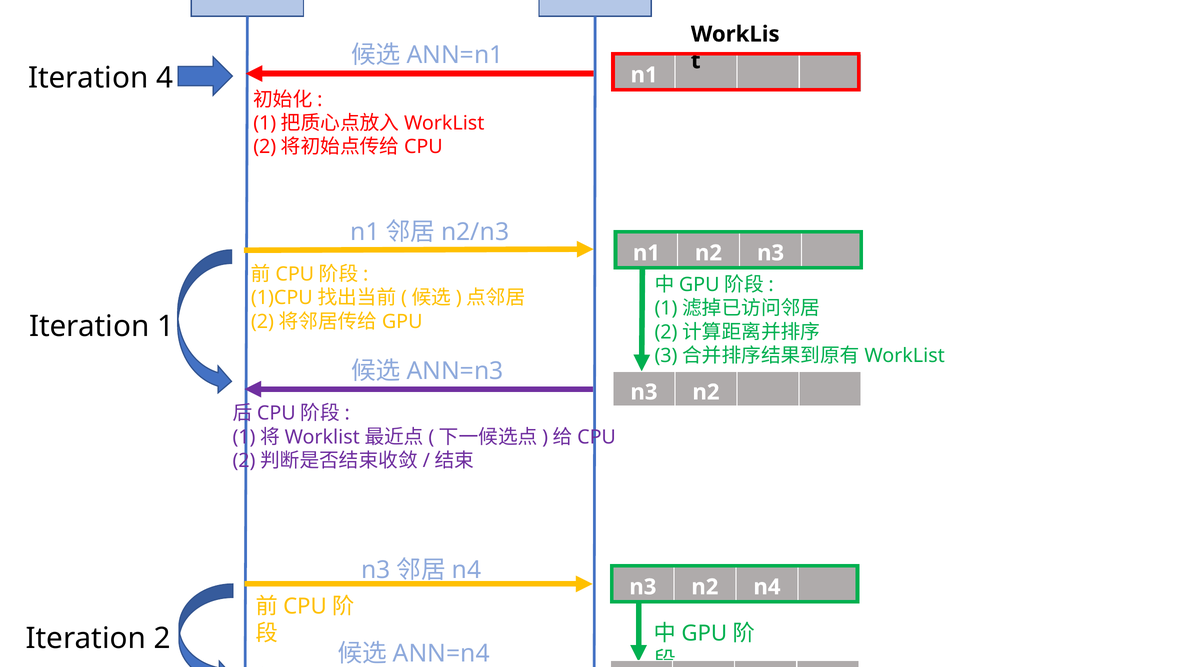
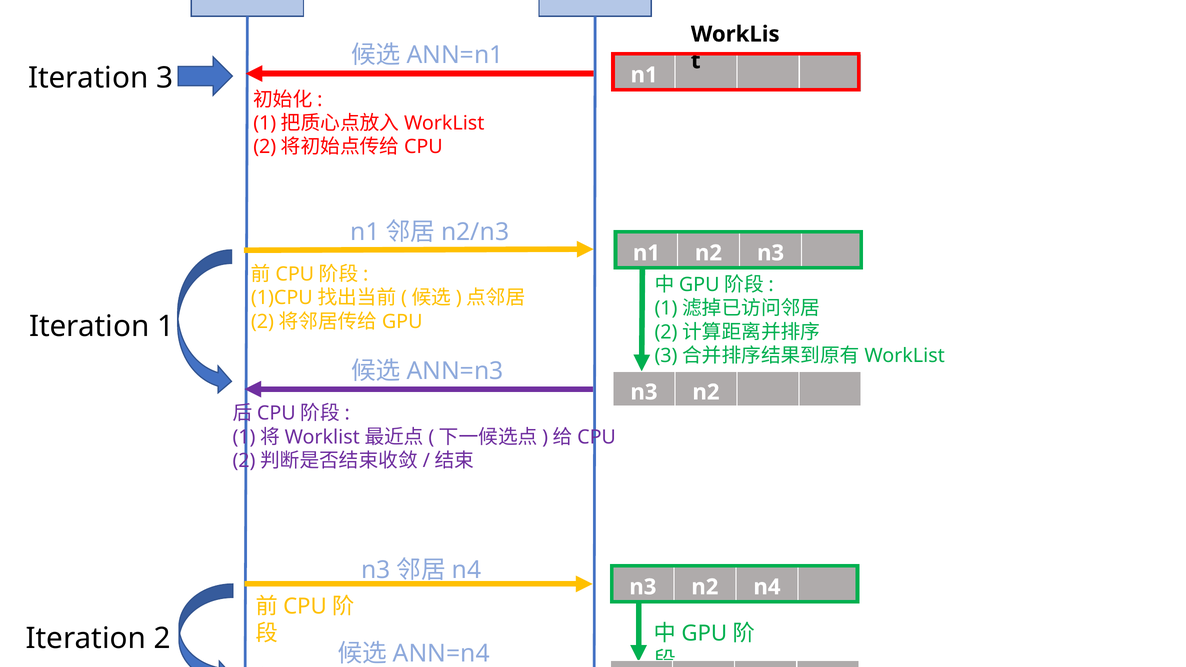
4: 4 -> 3 (165, 78)
